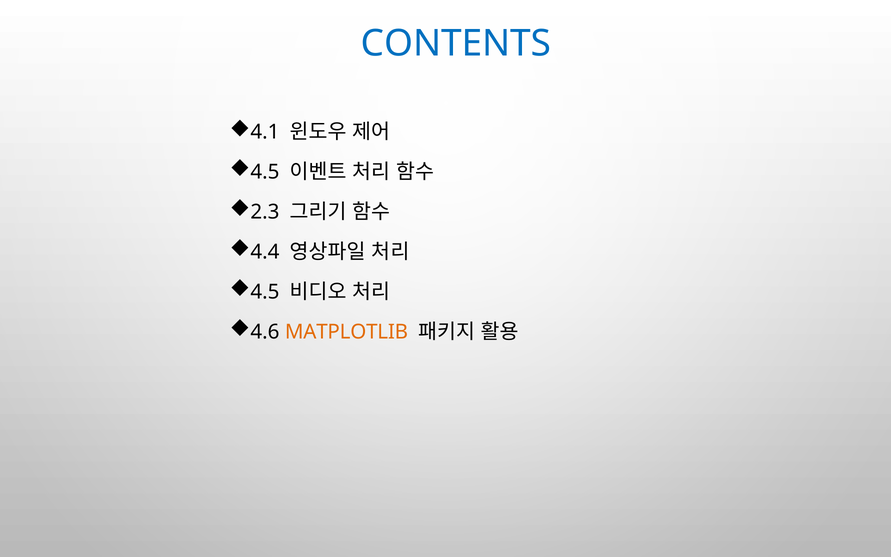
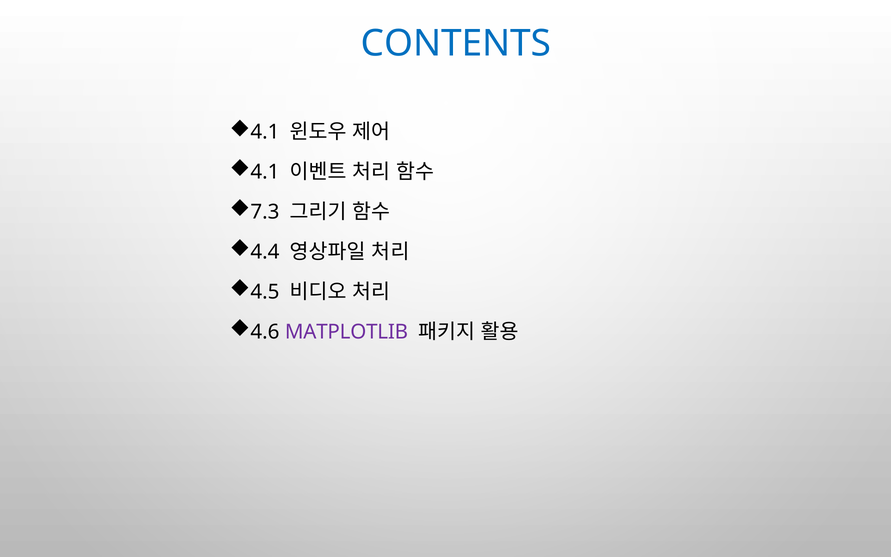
4.5: 4.5 -> 4.1 (265, 172)
2.3: 2.3 -> 7.3 (265, 212)
MATPLOTLIB colour: orange -> purple (346, 332)
